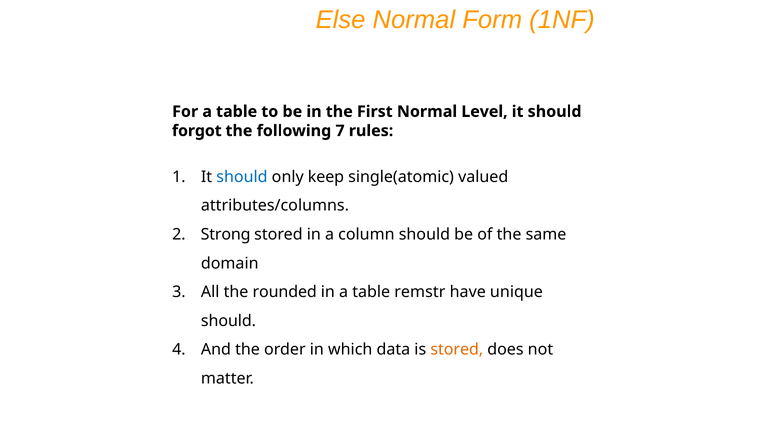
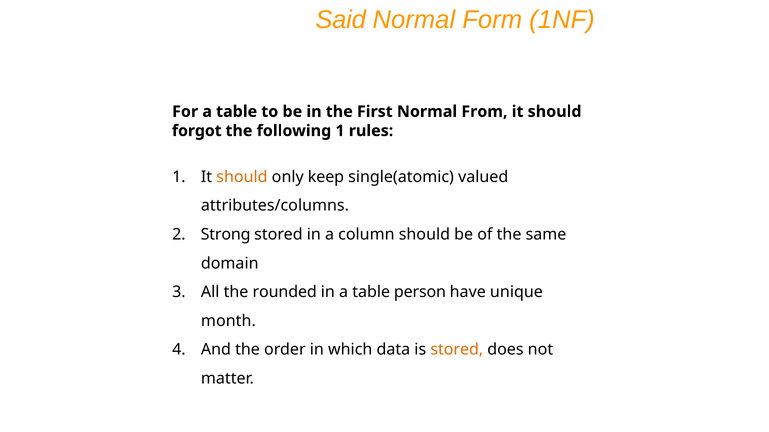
Else: Else -> Said (341, 20)
Level: Level -> From (484, 112)
following 7: 7 -> 1 (340, 131)
should colour: blue -> orange (242, 177)
remstr: remstr -> person (420, 292)
should: should -> month (228, 321)
